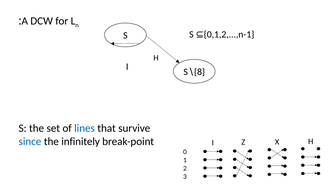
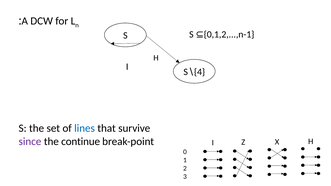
8: 8 -> 4 (200, 72)
since colour: blue -> purple (30, 142)
infinitely: infinitely -> continue (81, 142)
